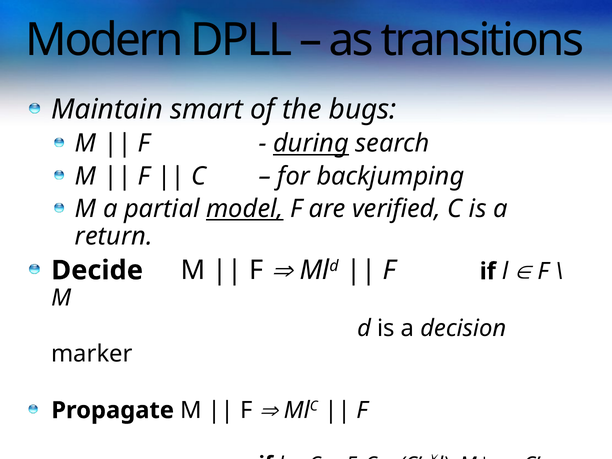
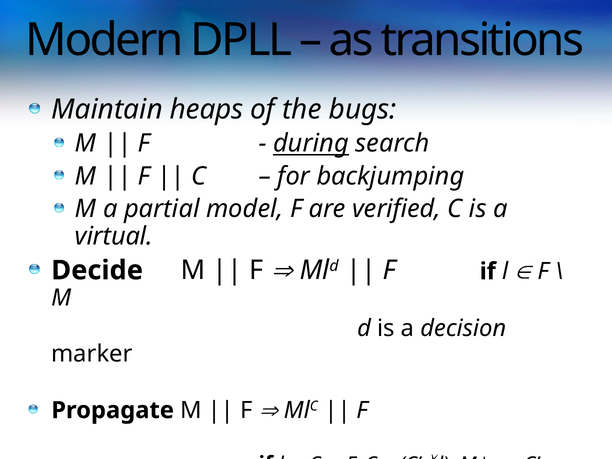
smart: smart -> heaps (207, 110)
model underline: present -> none (245, 209)
return: return -> virtual (114, 236)
